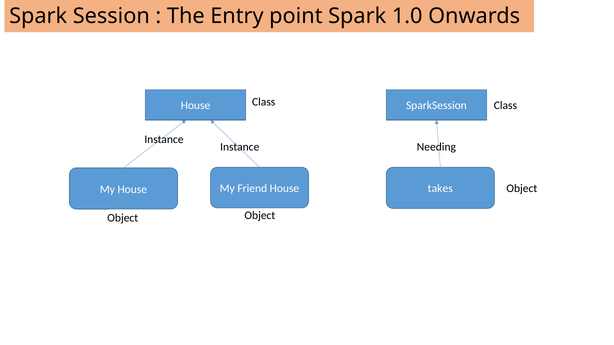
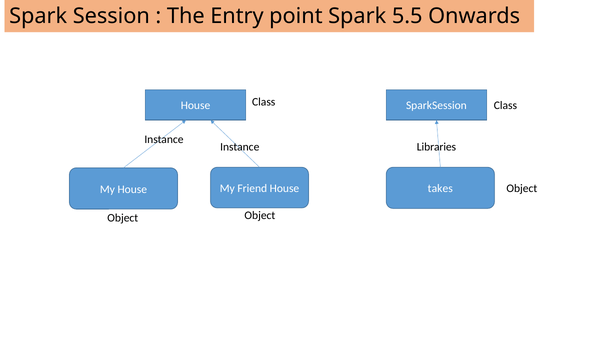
1.0: 1.0 -> 5.5 (407, 16)
Needing: Needing -> Libraries (436, 147)
